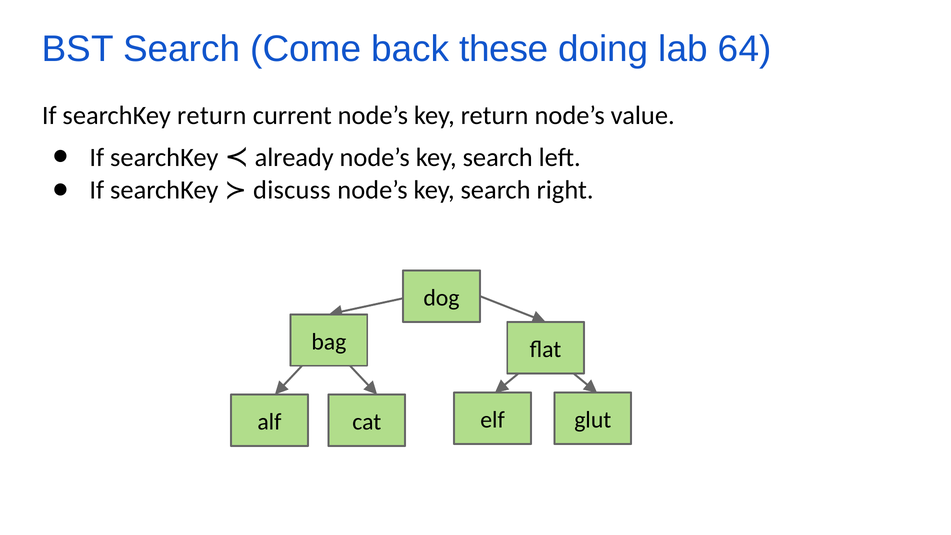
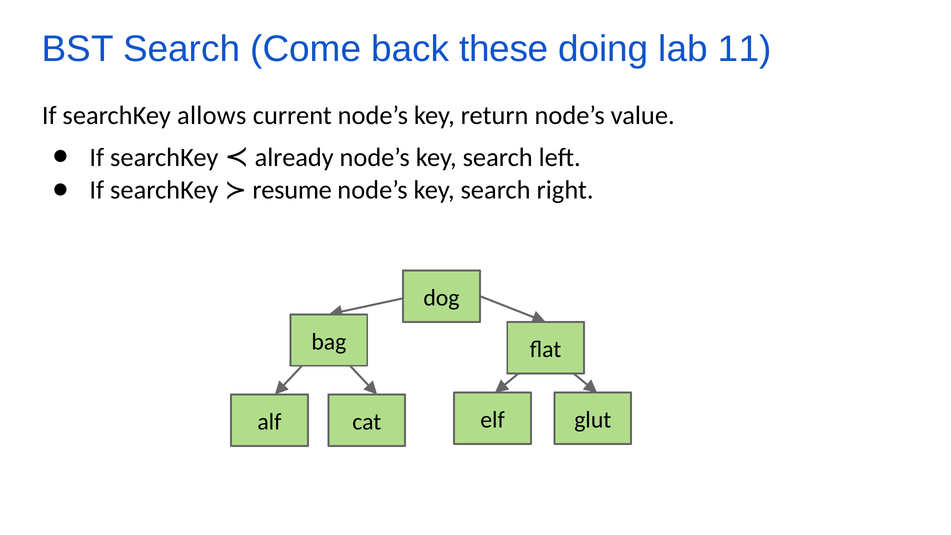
64: 64 -> 11 (745, 49)
searchKey return: return -> allows (212, 115)
discuss: discuss -> resume (292, 190)
